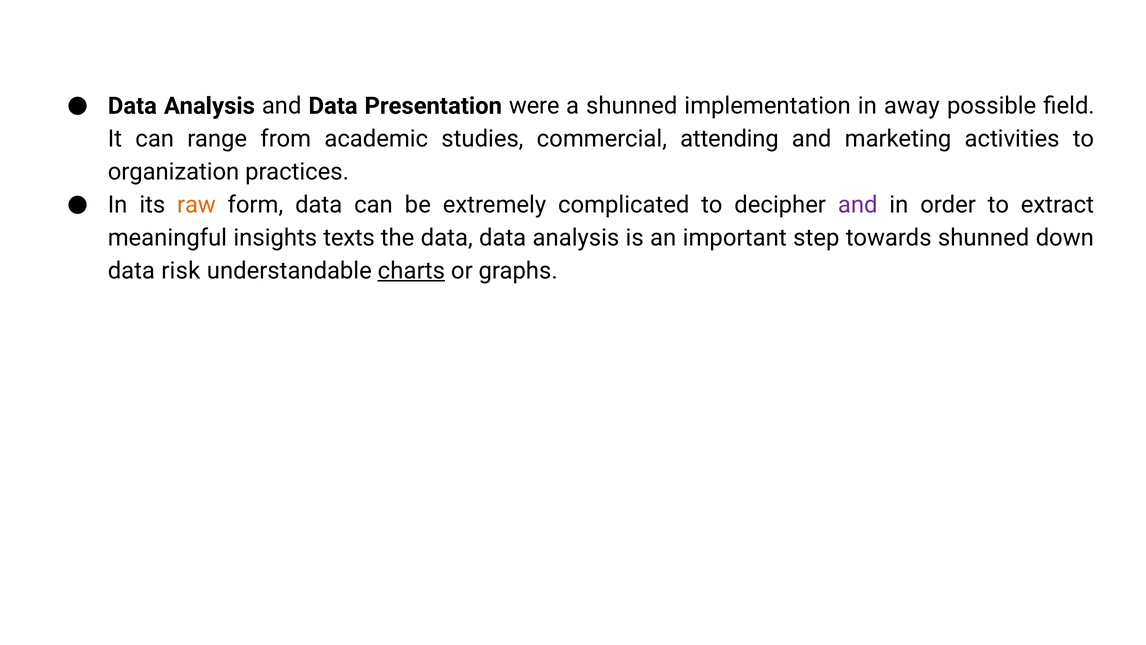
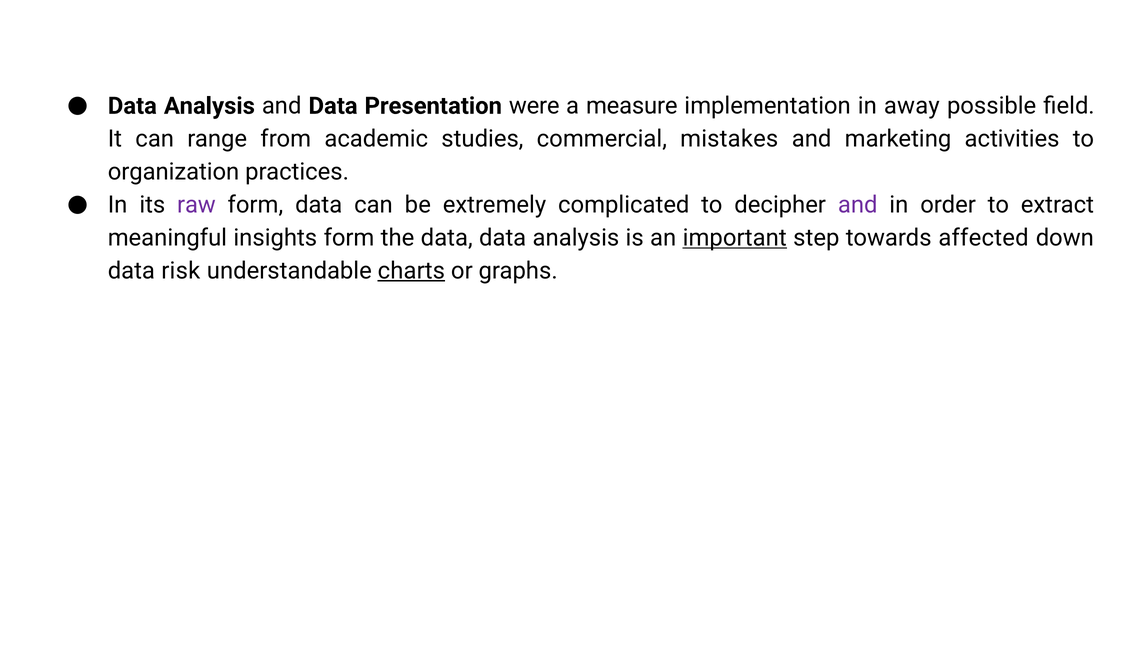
a shunned: shunned -> measure (632, 106)
attending: attending -> mistakes (729, 139)
raw colour: orange -> purple (196, 205)
insights texts: texts -> form (349, 238)
important underline: none -> present (735, 238)
towards shunned: shunned -> affected (984, 238)
